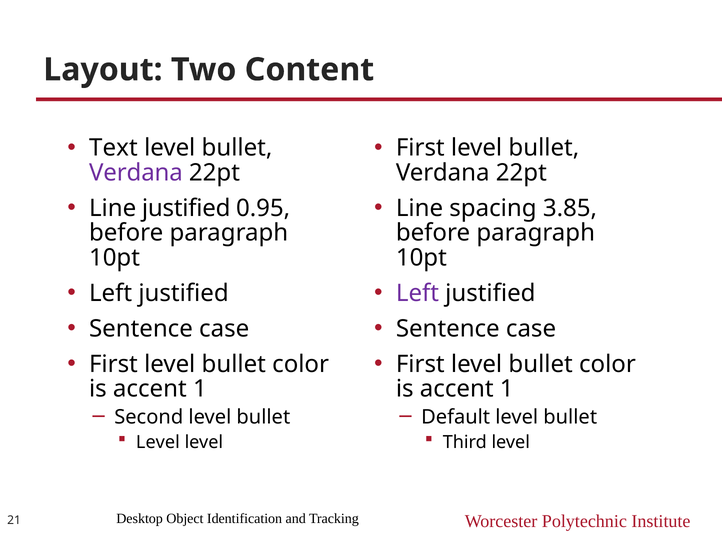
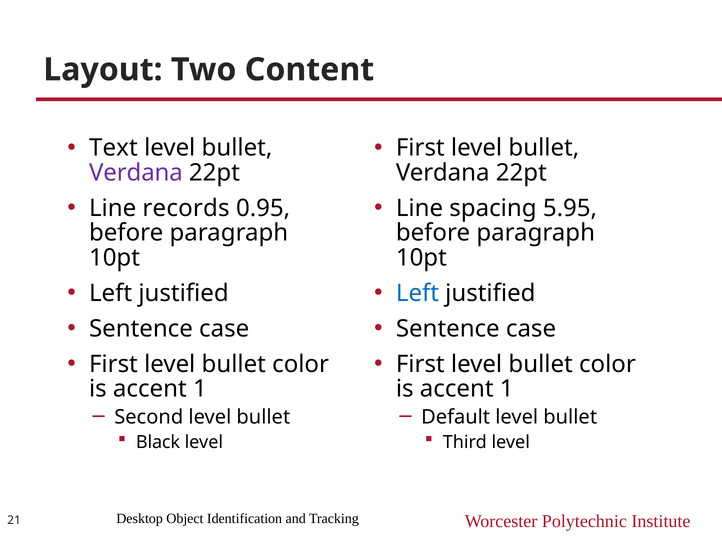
Line justified: justified -> records (186, 208)
3.85: 3.85 -> 5.95 (570, 208)
Left colour: purple -> blue (417, 293)
Level: Level -> Black (158, 442)
